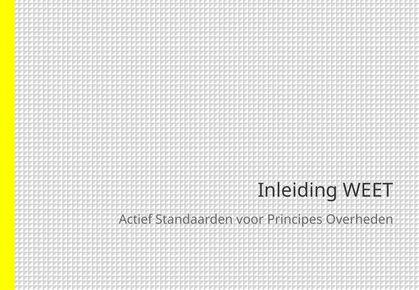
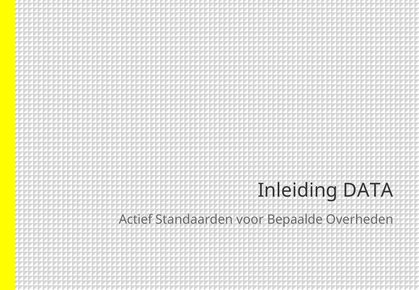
WEET: WEET -> DATA (368, 190)
Principes: Principes -> Bepaalde (295, 220)
